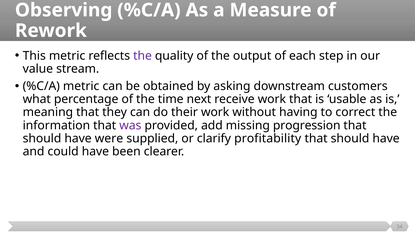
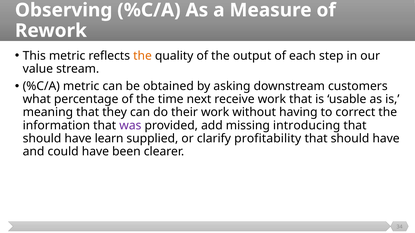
the colour: purple -> orange (143, 56)
progression: progression -> introducing (307, 126)
were: were -> learn (109, 139)
